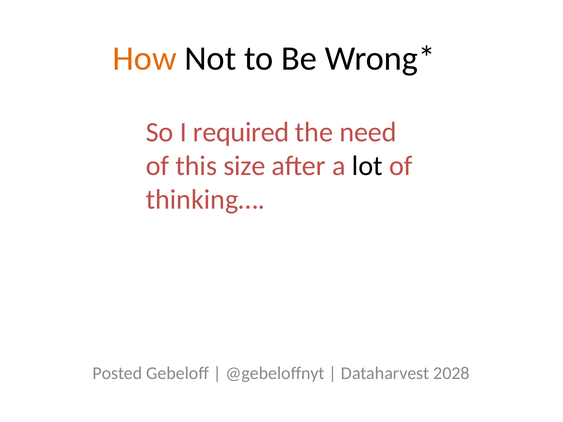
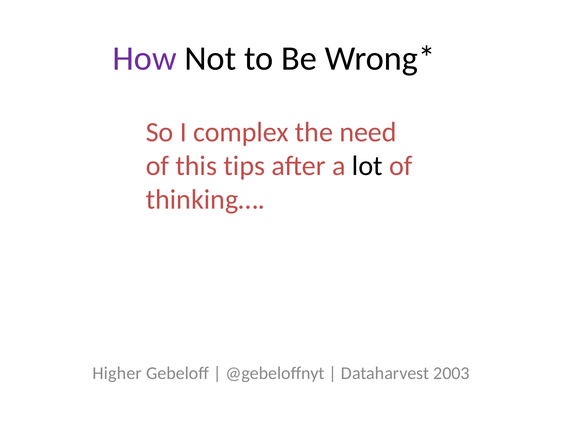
How colour: orange -> purple (145, 59)
required: required -> complex (241, 132)
size: size -> tips (244, 166)
Posted: Posted -> Higher (117, 373)
2028: 2028 -> 2003 (451, 373)
